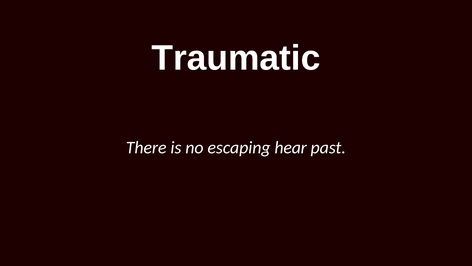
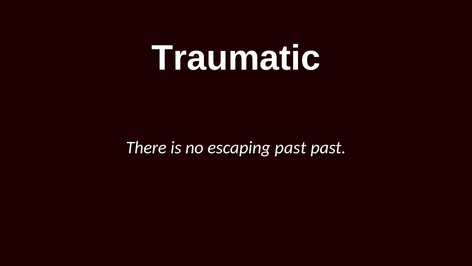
escaping hear: hear -> past (290, 147)
